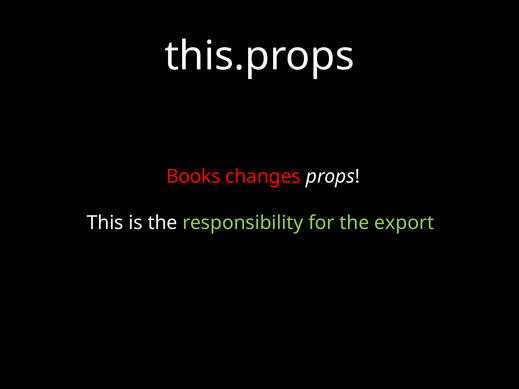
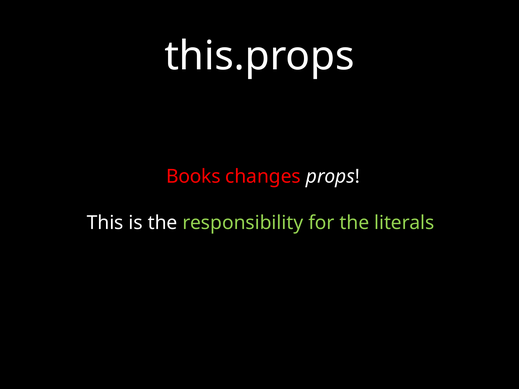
export: export -> literals (404, 223)
